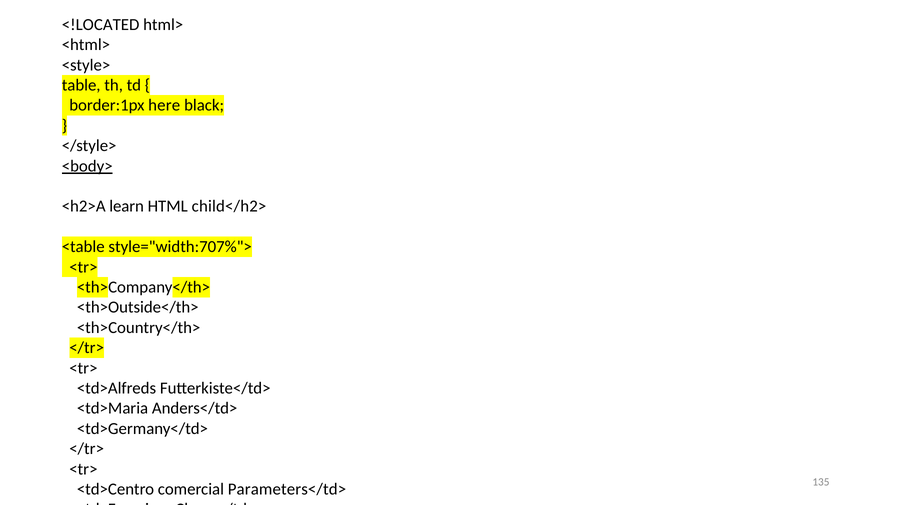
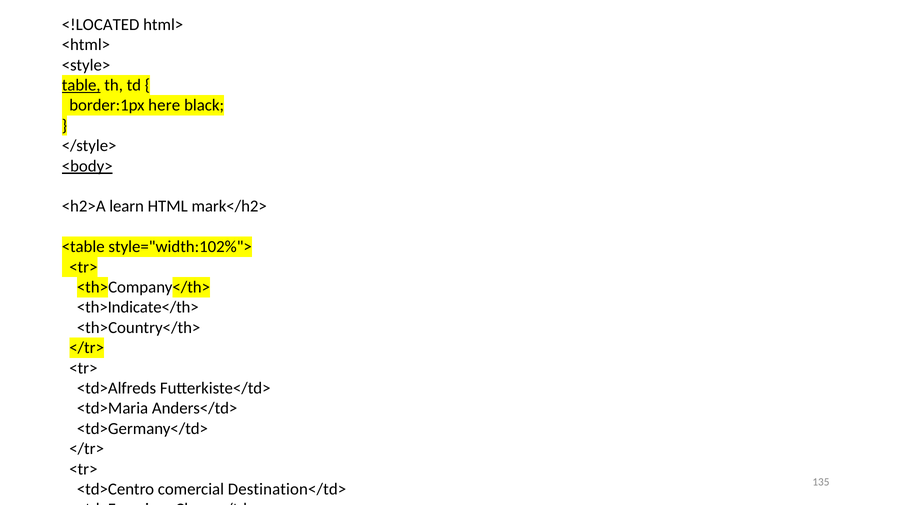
table underline: none -> present (81, 85)
child</h2>: child</h2> -> mark</h2> (229, 206)
style="width:707%">: style="width:707%"> -> style="width:102%"> (180, 247)
<th>Outside</th>: <th>Outside</th> -> <th>Indicate</th> (138, 307)
Parameters</td>: Parameters</td> -> Destination</td> (287, 489)
